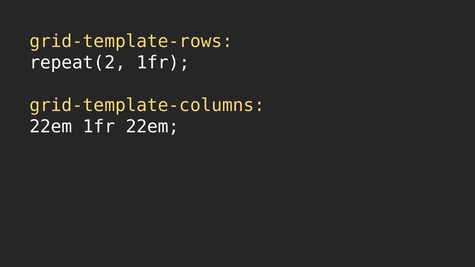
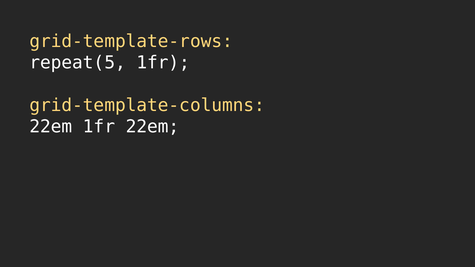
repeat(2: repeat(2 -> repeat(5 (78, 63)
